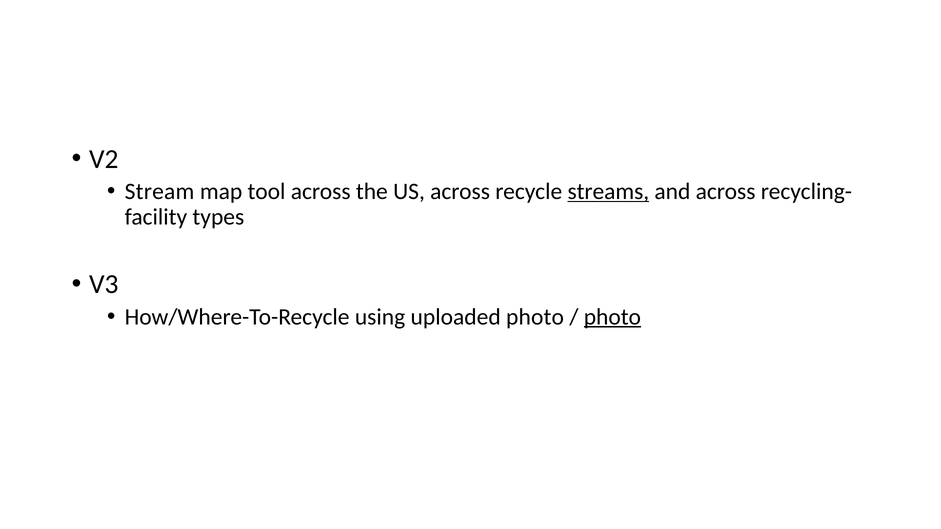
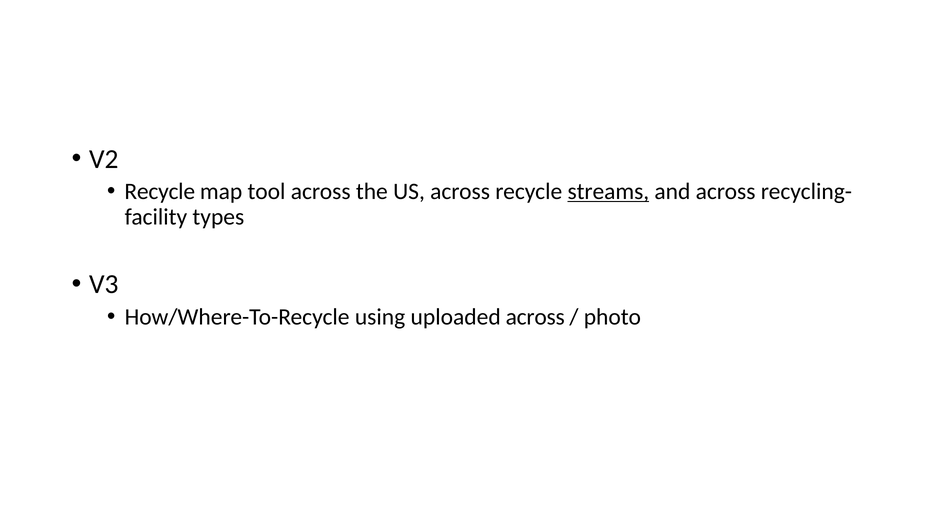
Stream: Stream -> Recycle (160, 192)
uploaded photo: photo -> across (535, 317)
photo underline: present -> none (612, 317)
